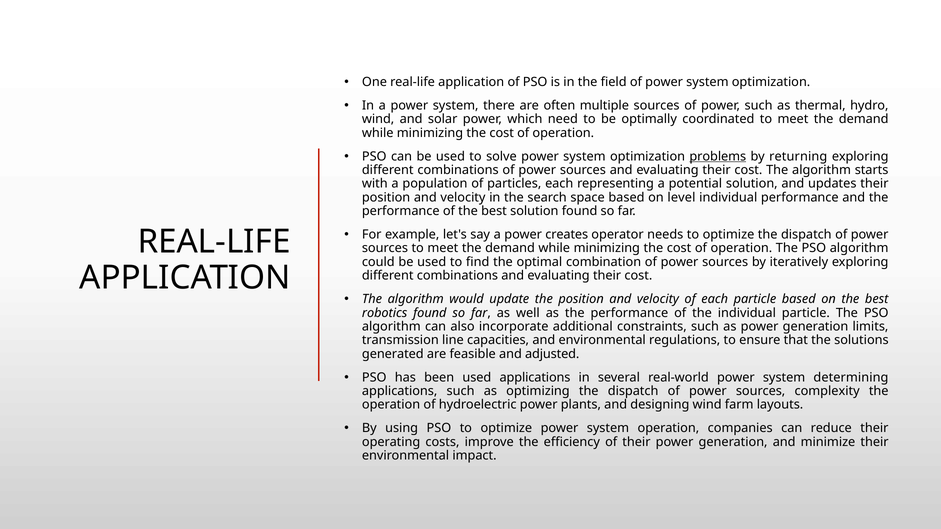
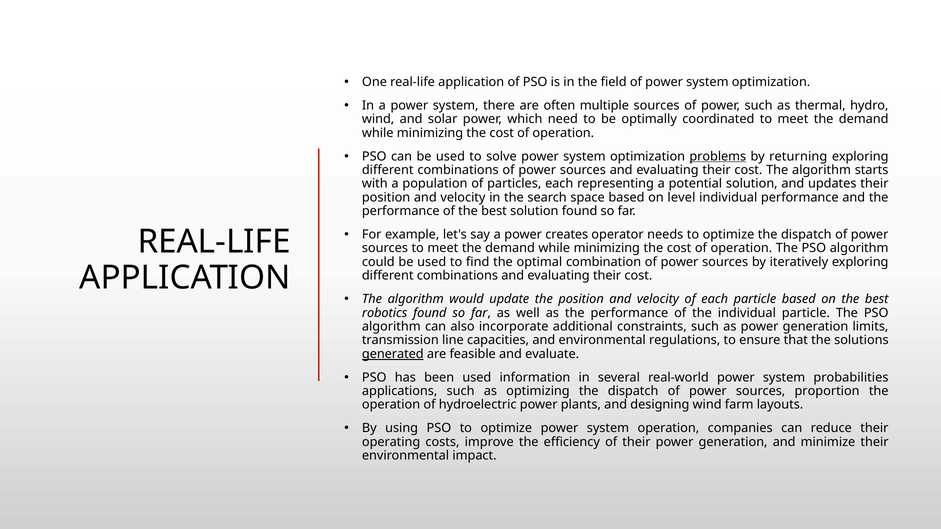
generated underline: none -> present (393, 354)
adjusted: adjusted -> evaluate (552, 354)
used applications: applications -> information (535, 378)
determining: determining -> probabilities (851, 378)
complexity: complexity -> proportion (827, 391)
